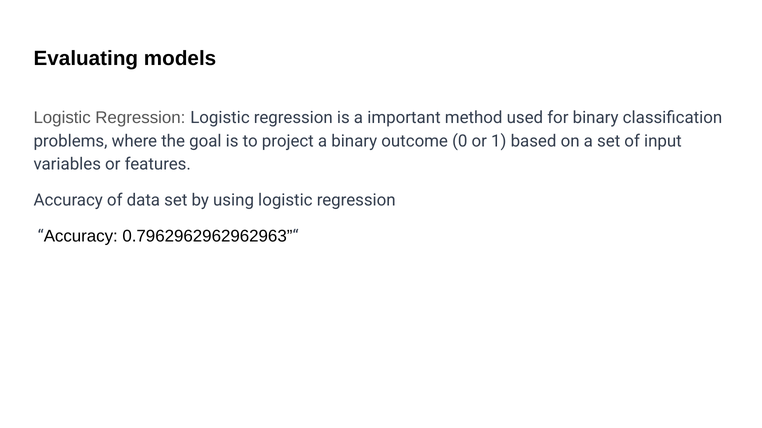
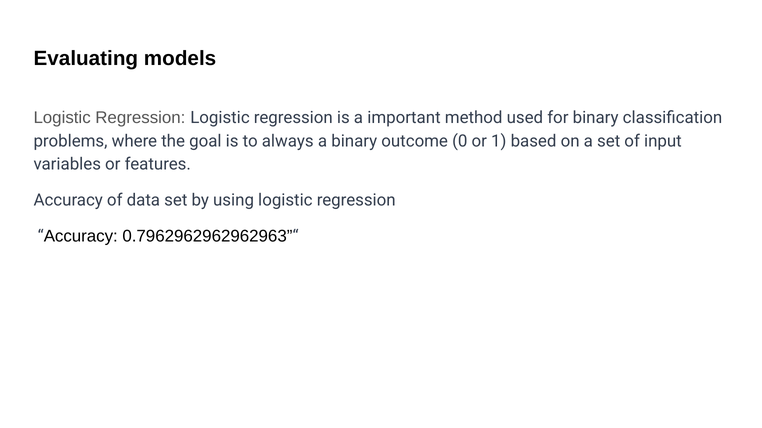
project: project -> always (288, 141)
